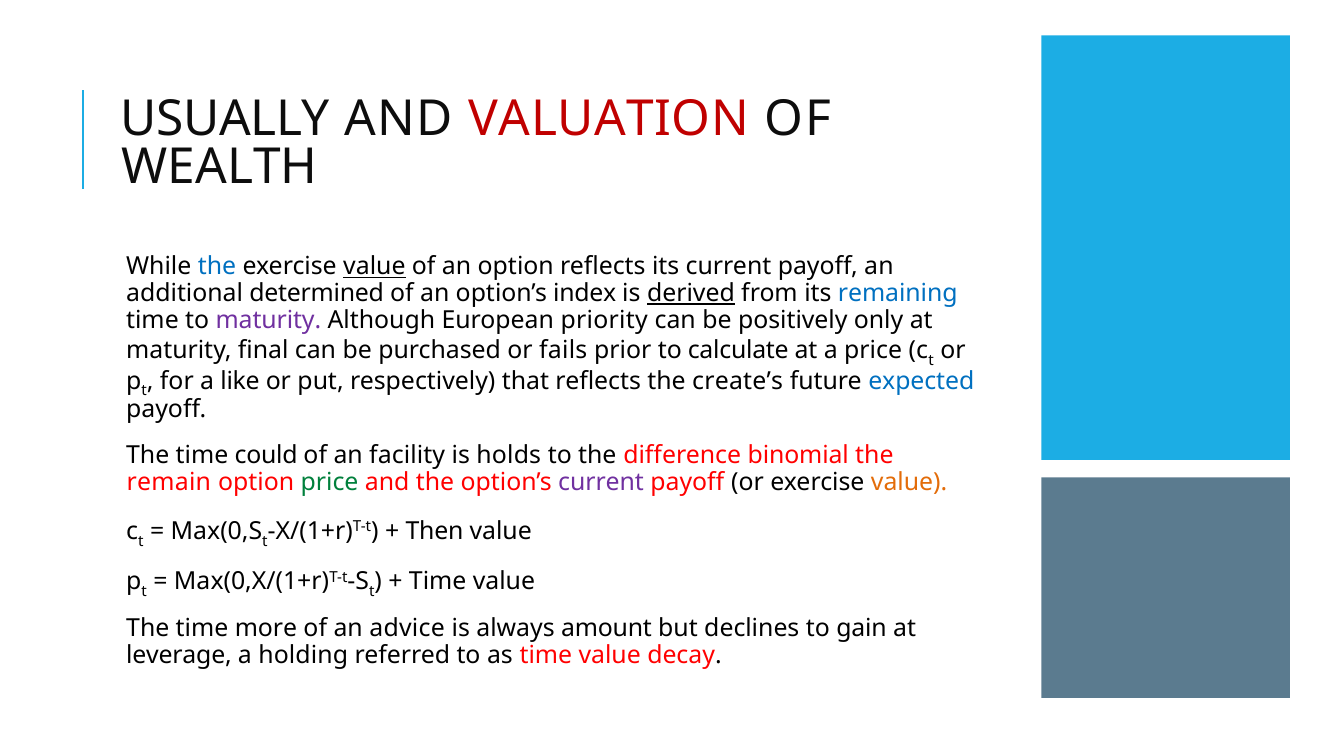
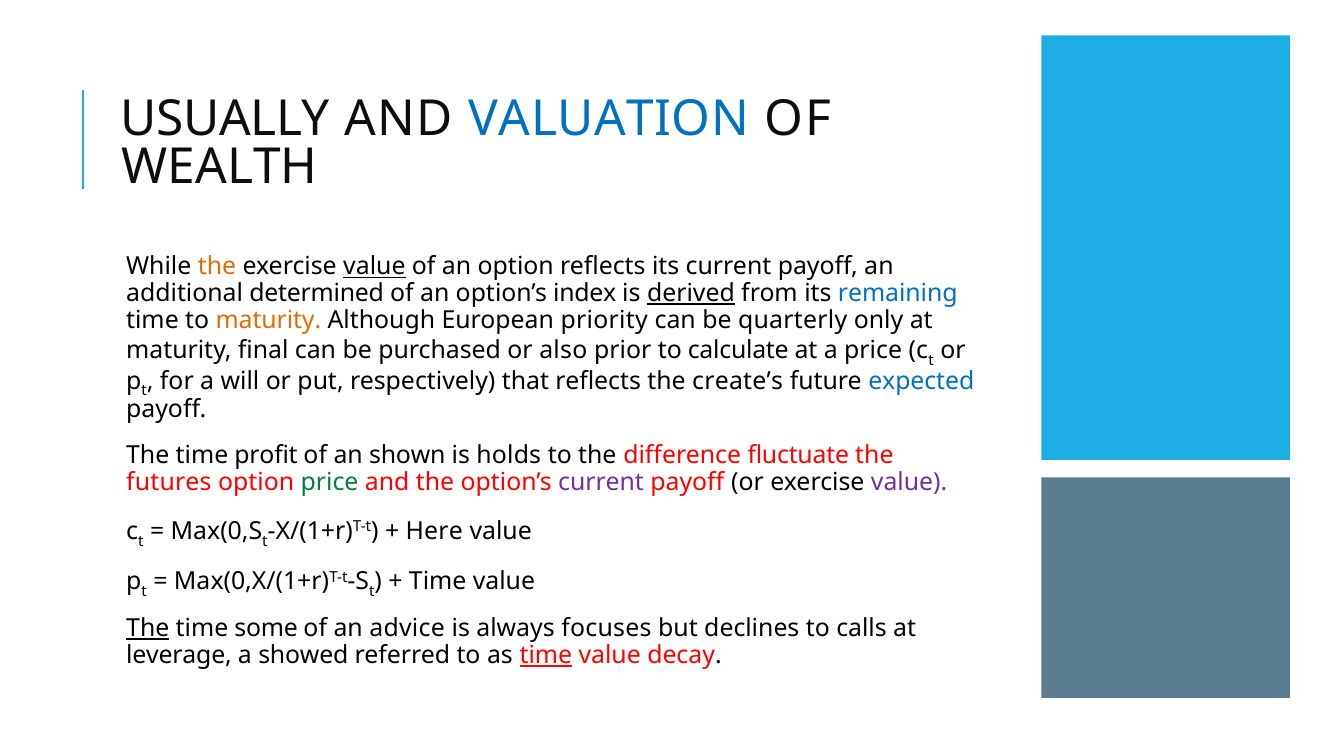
VALUATION colour: red -> blue (609, 119)
the colour: blue -> orange (217, 267)
maturity colour: purple -> orange (268, 320)
positively: positively -> quarterly (793, 320)
fails: fails -> also (563, 350)
like: like -> will (240, 381)
could: could -> profit (266, 455)
facility: facility -> shown (407, 455)
binomial: binomial -> fluctuate (798, 455)
remain: remain -> futures (169, 482)
value colour: orange -> purple (909, 482)
Then: Then -> Here (434, 532)
The underline: none -> present (148, 629)
more: more -> some (266, 629)
amount: amount -> focuses (606, 629)
gain: gain -> calls (862, 629)
holding: holding -> showed (303, 656)
time underline: none -> present (546, 656)
